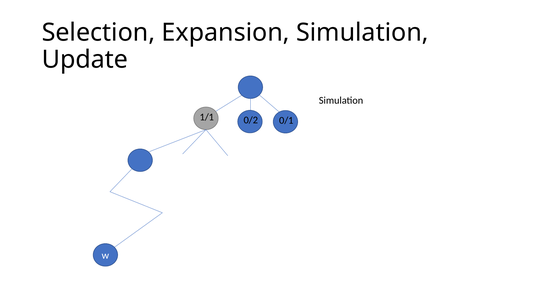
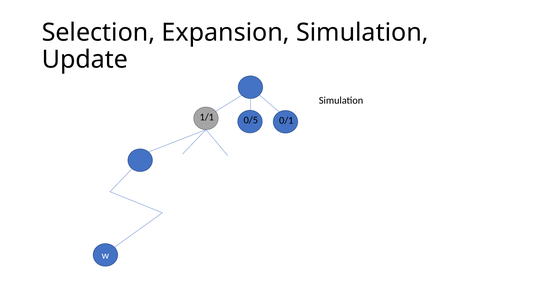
0/2: 0/2 -> 0/5 (251, 120)
